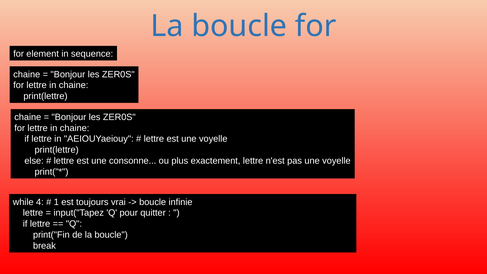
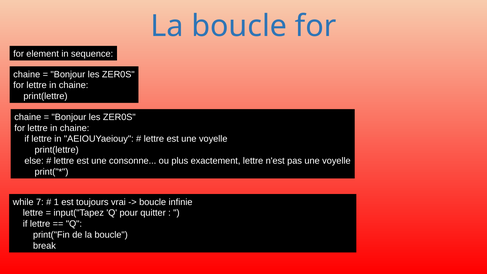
4: 4 -> 7 (40, 202)
